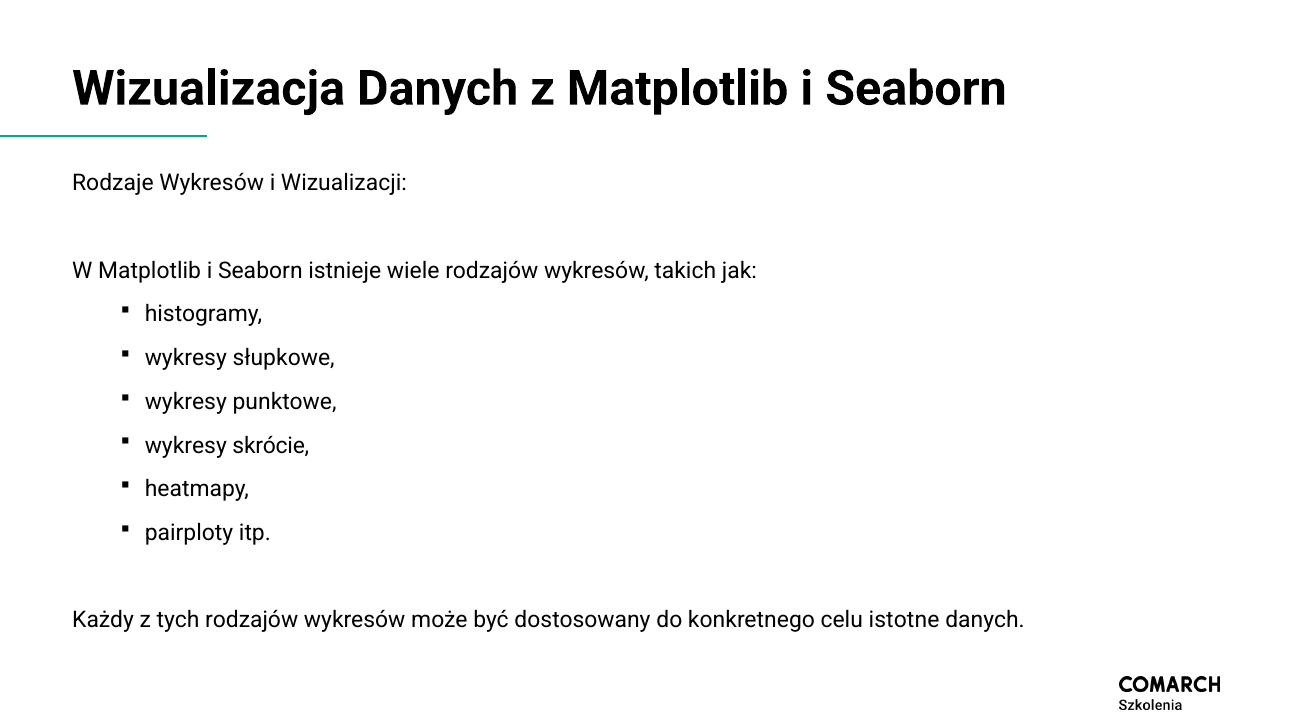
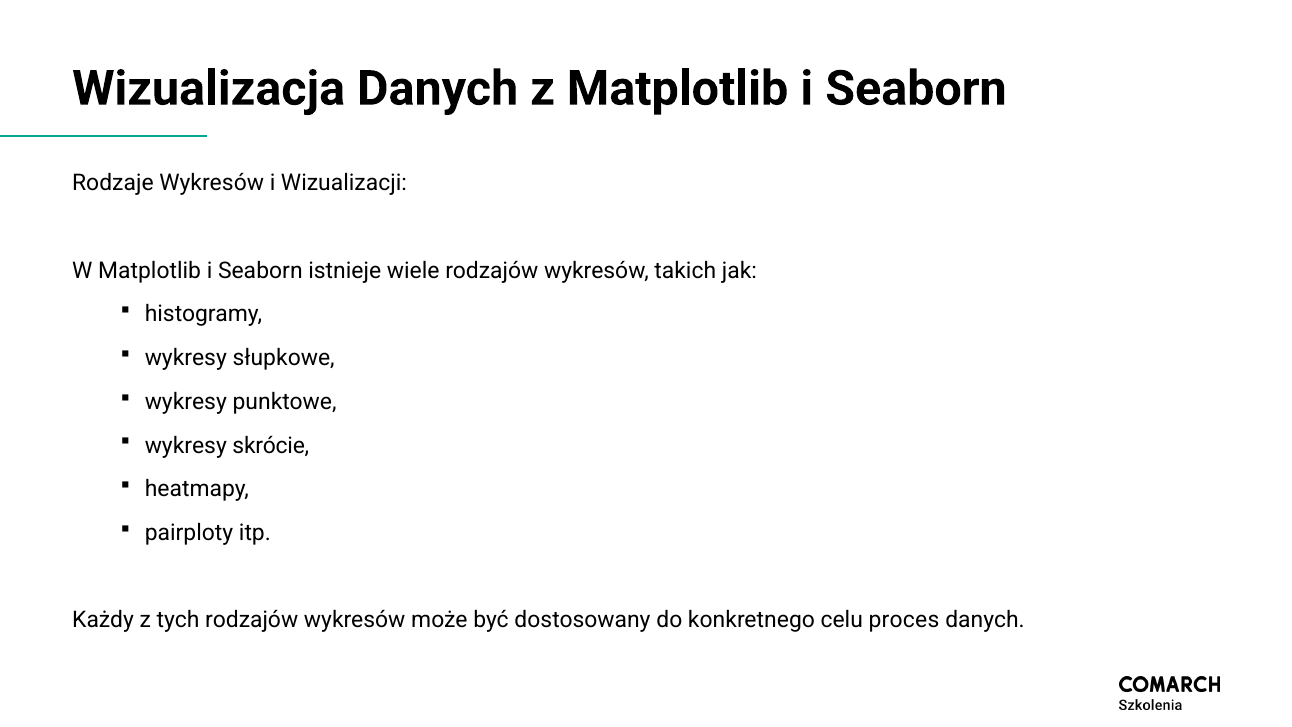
istotne: istotne -> proces (904, 620)
